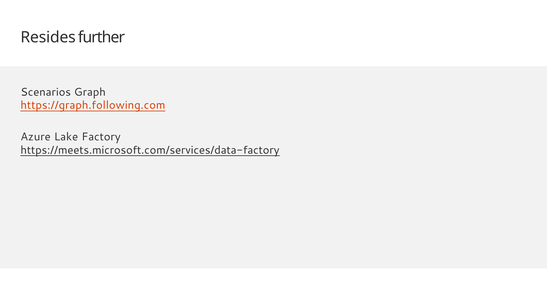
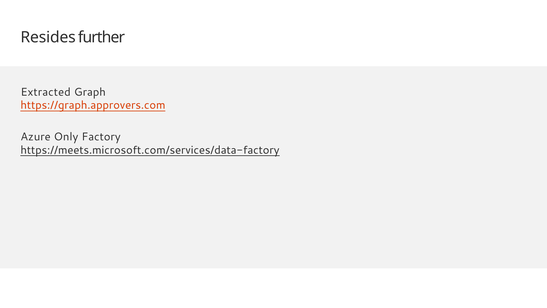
Scenarios: Scenarios -> Extracted (46, 92)
https://graph.following.com: https://graph.following.com -> https://graph.approvers.com (93, 105)
Lake: Lake -> Only (66, 137)
